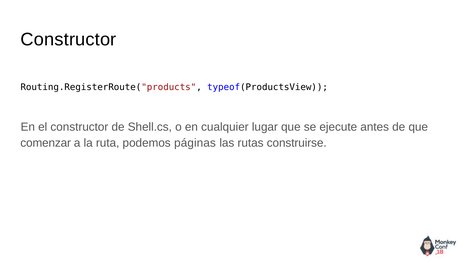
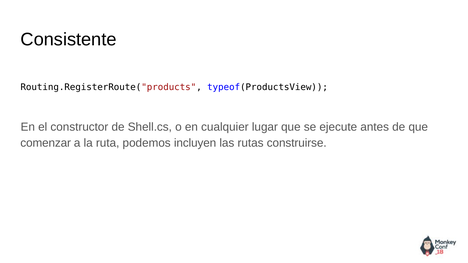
Constructor: Constructor -> Consistente (69, 40)
páginas: páginas -> incluyen (195, 143)
